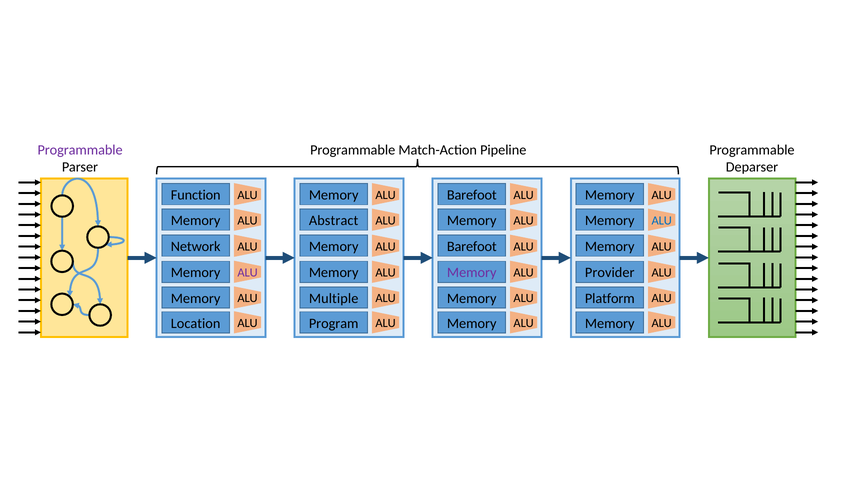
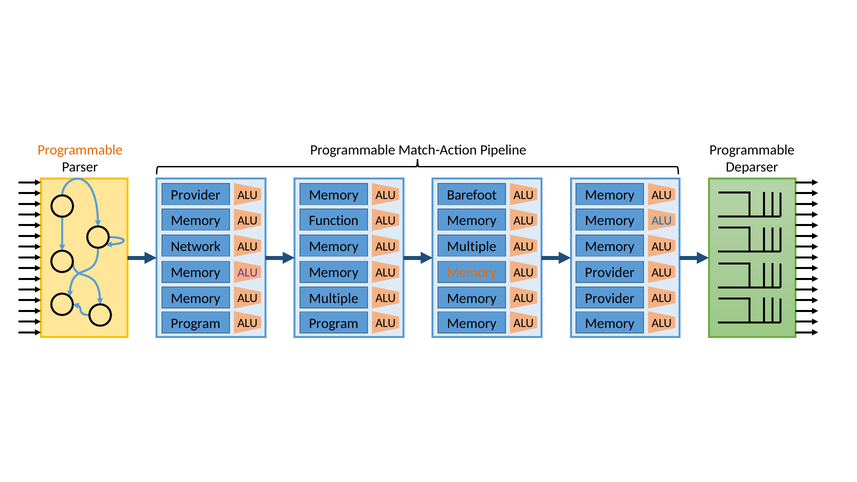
Programmable colour: purple -> orange (80, 150)
Function: Function -> Provider (196, 195)
Abstract: Abstract -> Function (334, 221)
Barefoot: Barefoot -> Multiple (472, 247)
Memory colour: purple -> orange (472, 273)
Platform: Platform -> Provider (610, 299)
Location: Location -> Program (196, 323)
